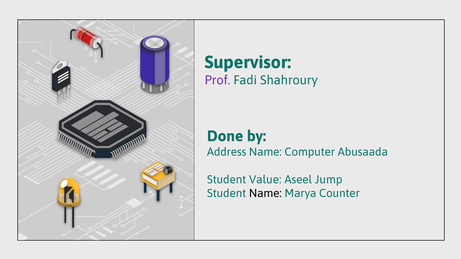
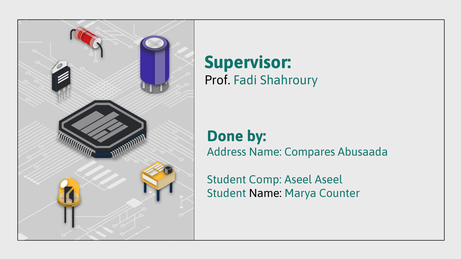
Prof colour: purple -> black (217, 80)
Computer: Computer -> Compares (310, 152)
Value: Value -> Comp (265, 180)
Aseel Jump: Jump -> Aseel (329, 180)
